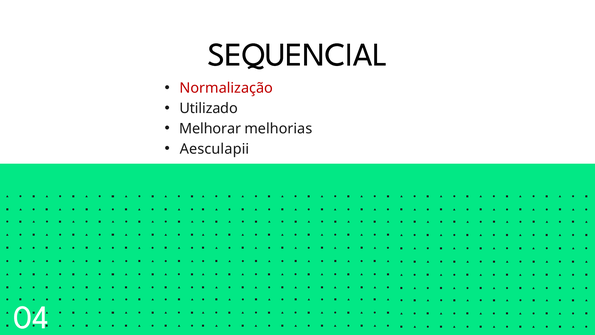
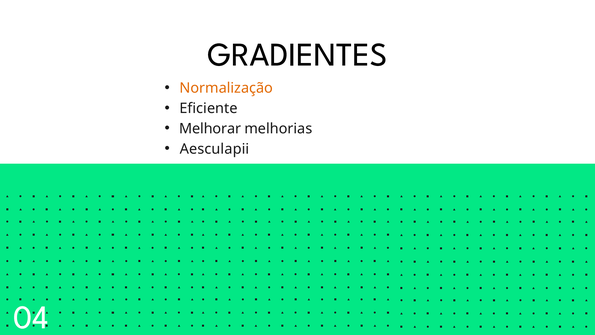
SEQUENCIAL: SEQUENCIAL -> GRADIENTES (297, 55)
Normalização colour: red -> orange (226, 88)
Utilizado: Utilizado -> Eficiente (209, 108)
